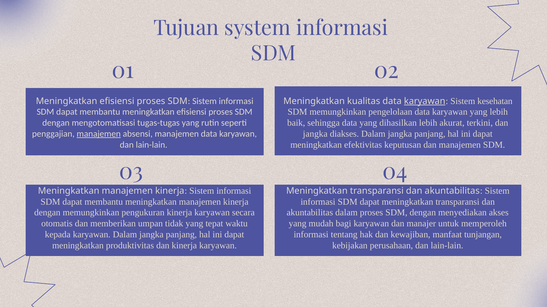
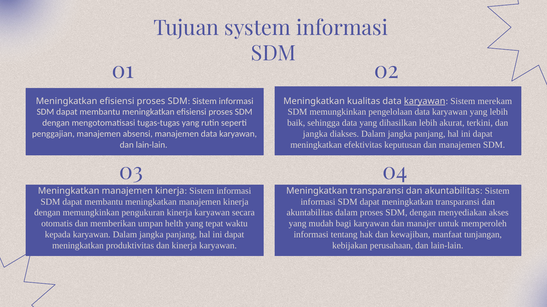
kesehatan: kesehatan -> merekam (495, 101)
manajemen underline: present -> none (99, 134)
tidak: tidak -> helth (174, 224)
